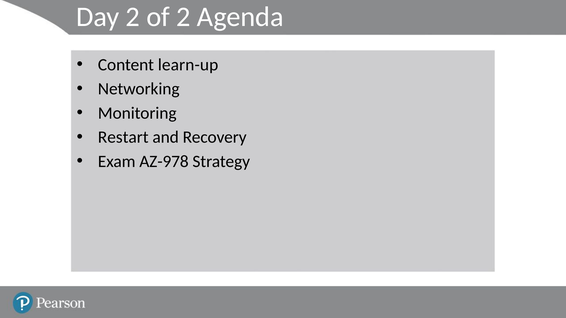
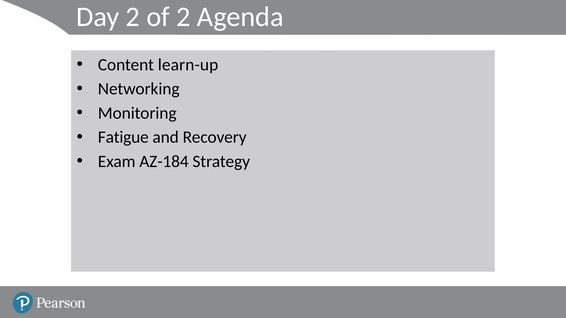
Restart: Restart -> Fatigue (123, 137)
AZ-978: AZ-978 -> AZ-184 (164, 162)
